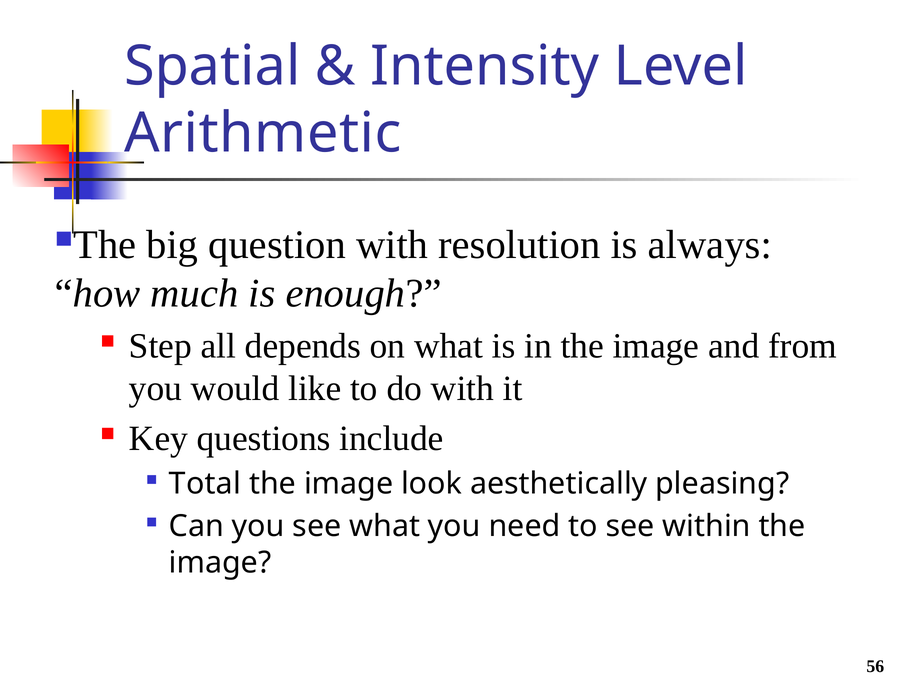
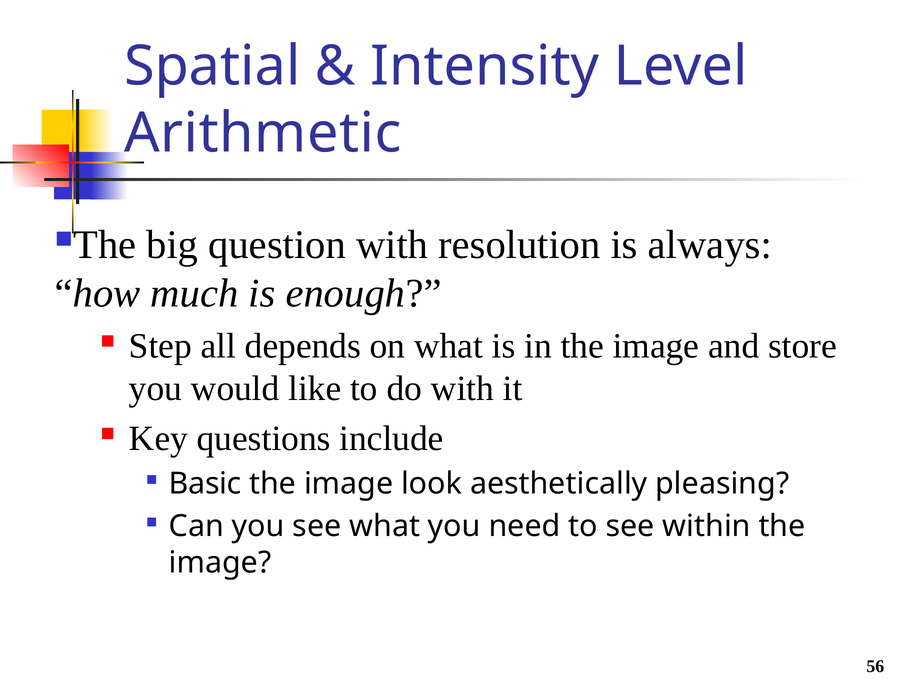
from: from -> store (803, 346)
Total: Total -> Basic (205, 484)
